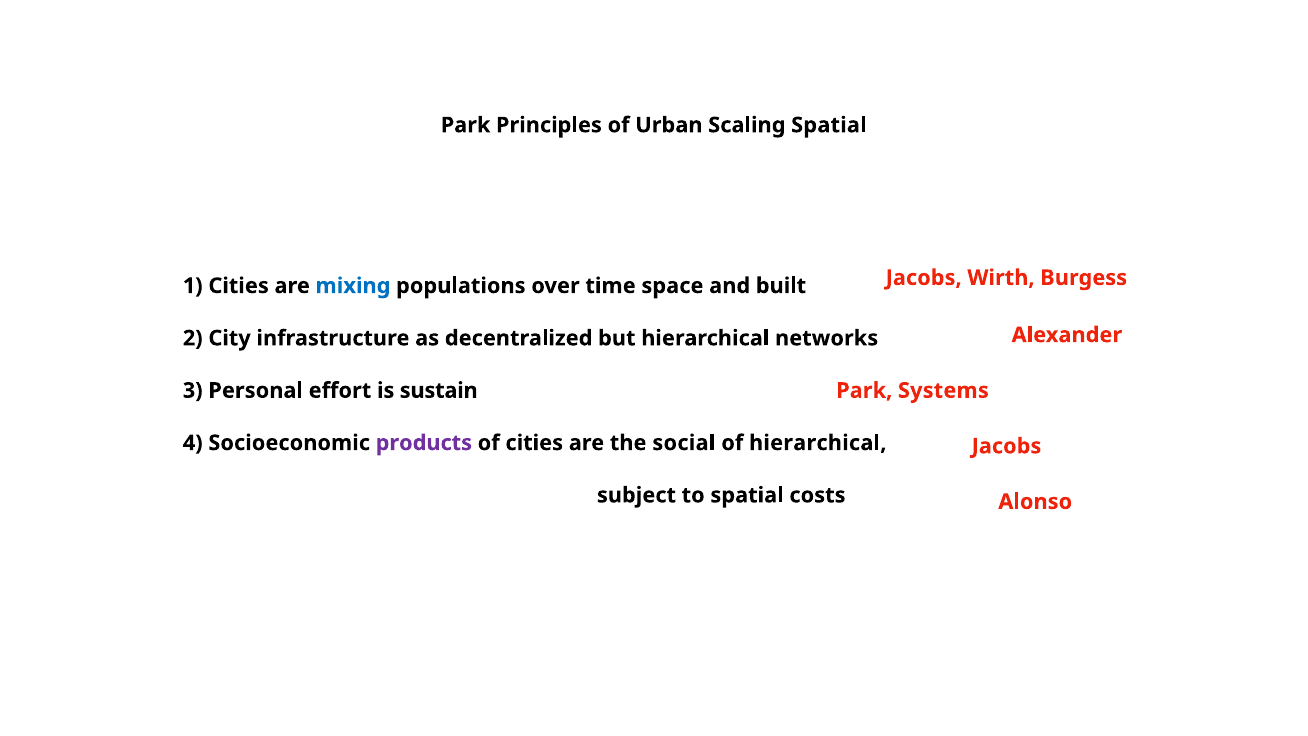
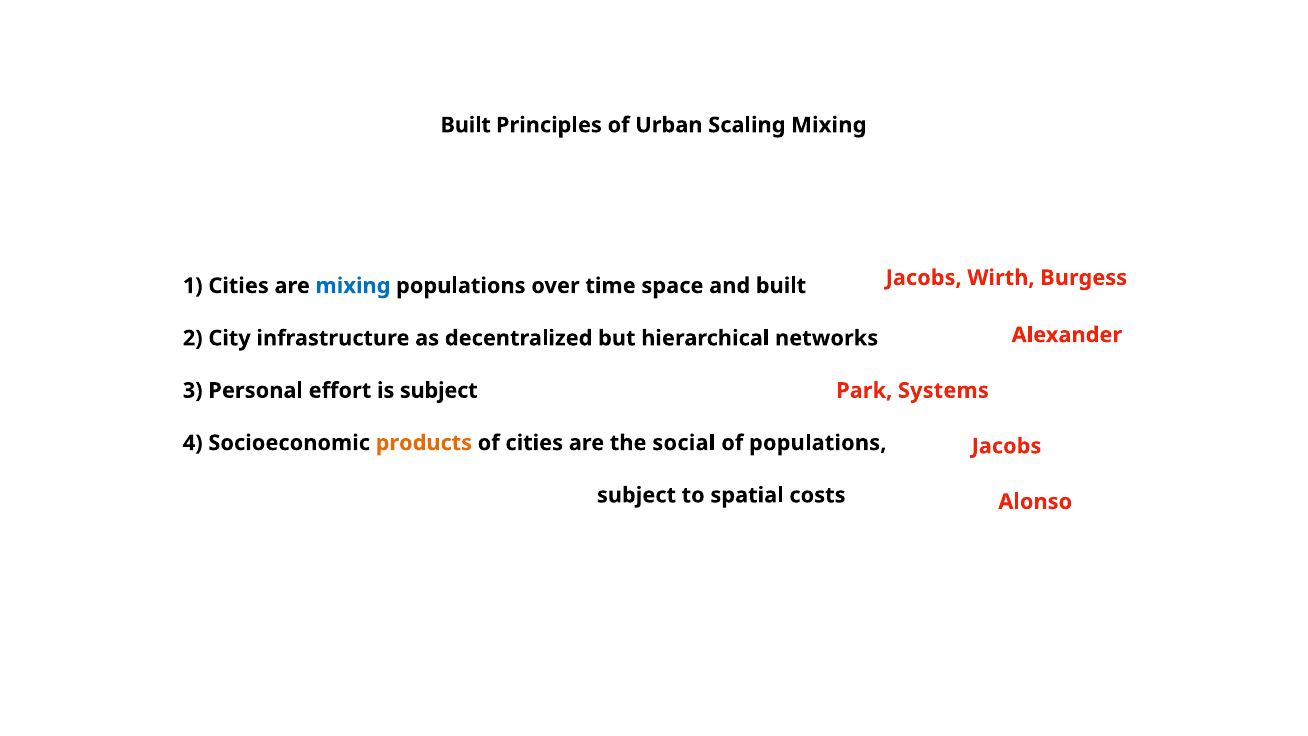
Park: Park -> Built (466, 125)
Scaling Spatial: Spatial -> Mixing (829, 125)
is sustain: sustain -> subject (439, 390)
products colour: purple -> orange (424, 443)
of hierarchical: hierarchical -> populations (818, 443)
